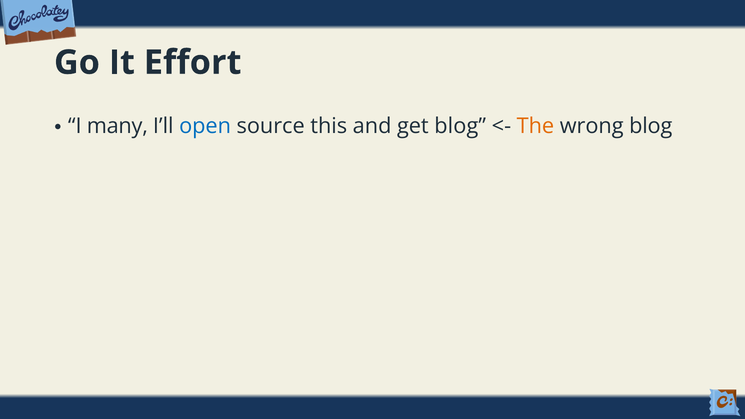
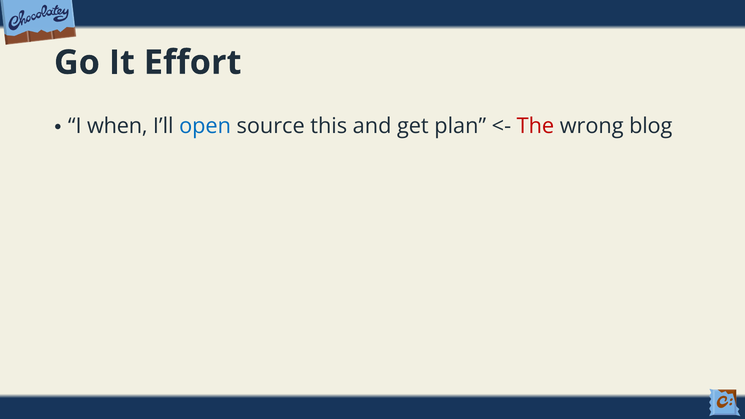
many: many -> when (117, 126)
get blog: blog -> plan (460, 126)
The colour: orange -> red (535, 126)
